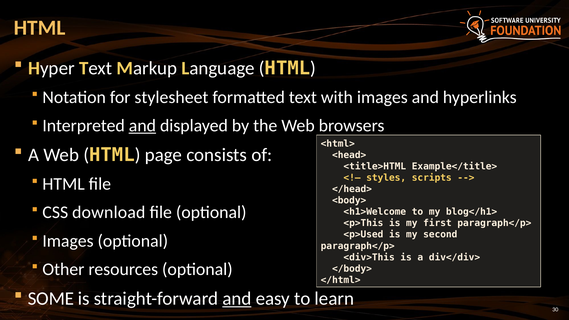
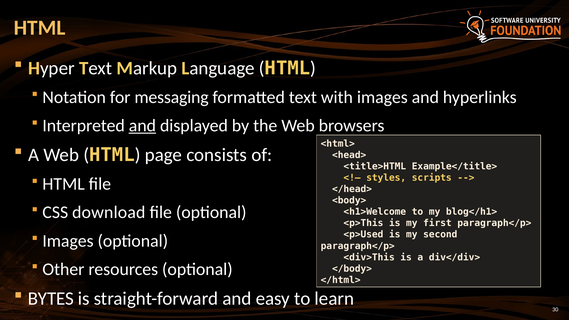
stylesheet: stylesheet -> messaging (172, 97)
SOME: SOME -> BYTES (51, 299)
and underline: present -> none (237, 299)
